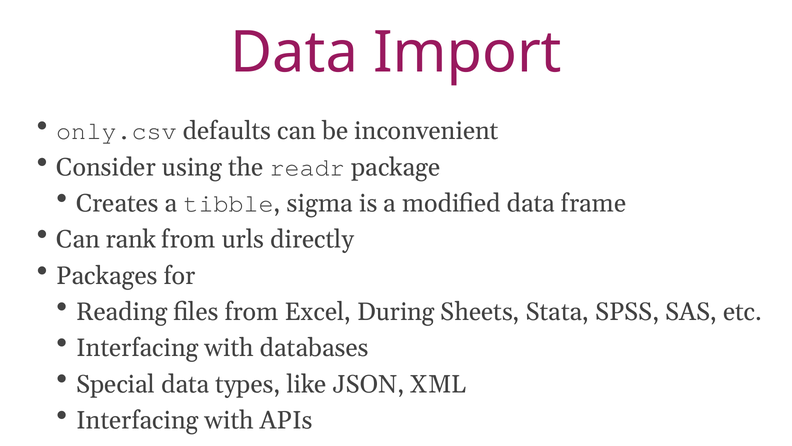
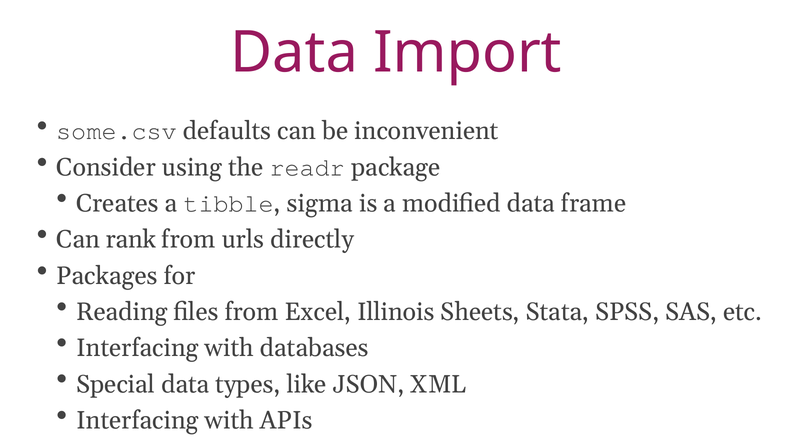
only.csv: only.csv -> some.csv (117, 131)
During: During -> Illinois (396, 312)
